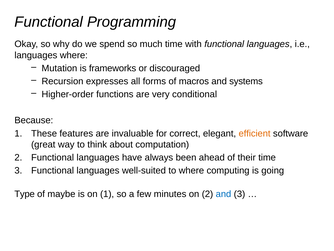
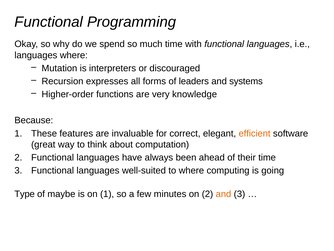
frameworks: frameworks -> interpreters (113, 68)
macros: macros -> leaders (194, 81)
conditional: conditional -> knowledge (195, 94)
and colour: blue -> orange (223, 194)
